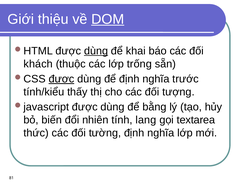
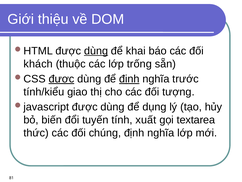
DOM underline: present -> none (108, 19)
định underline: none -> present (129, 79)
thấy: thấy -> giao (77, 92)
bằng: bằng -> dụng (154, 107)
nhiên: nhiên -> tuyến (95, 120)
lang: lang -> xuất (146, 120)
tường: tường -> chúng (105, 133)
